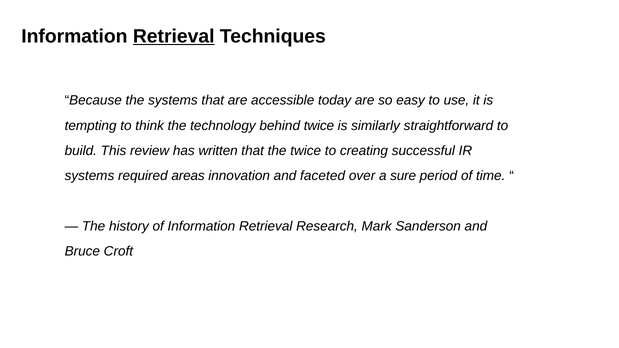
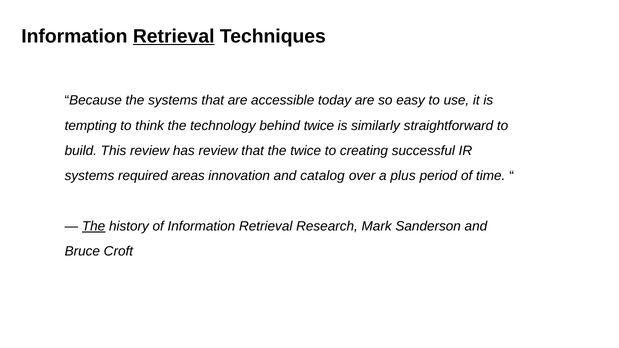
has written: written -> review (218, 151)
faceted: faceted -> catalog (323, 176)
sure: sure -> plus (403, 176)
The underline: none -> present (94, 226)
